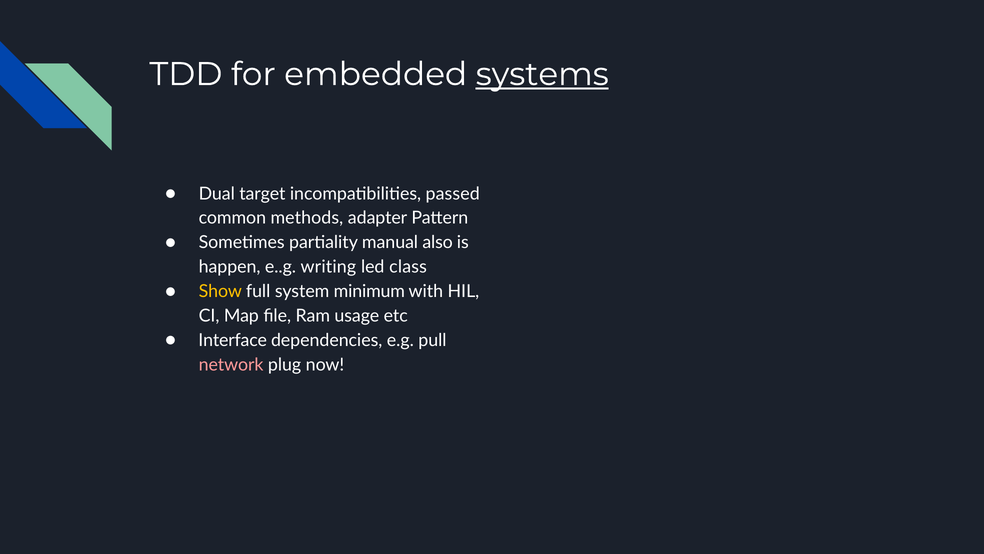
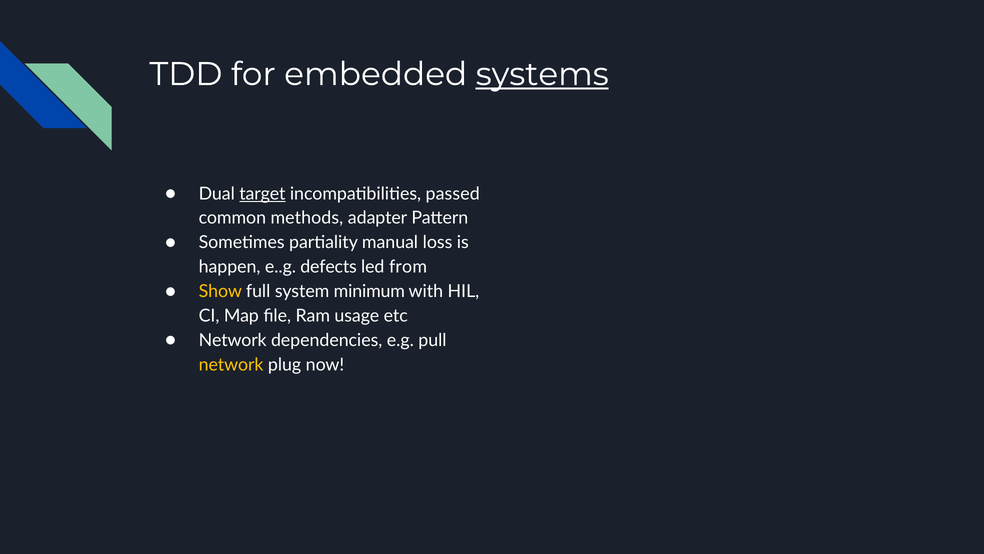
target underline: none -> present (262, 194)
also: also -> loss (438, 242)
writing: writing -> defects (329, 267)
class: class -> from (408, 267)
Interface: Interface -> Network (233, 340)
network colour: pink -> yellow (231, 364)
